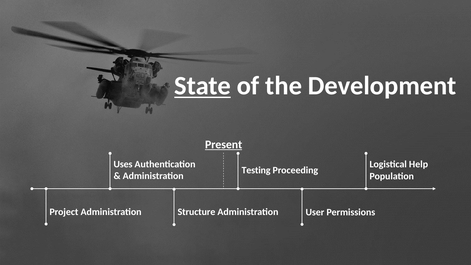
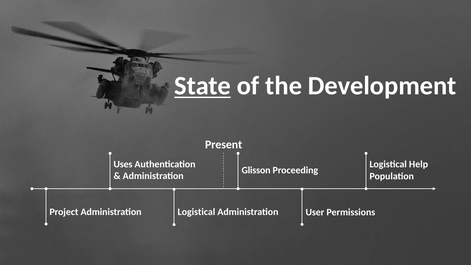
Present underline: present -> none (224, 145)
Testing: Testing -> Glisson (256, 170)
Administration Structure: Structure -> Logistical (196, 212)
